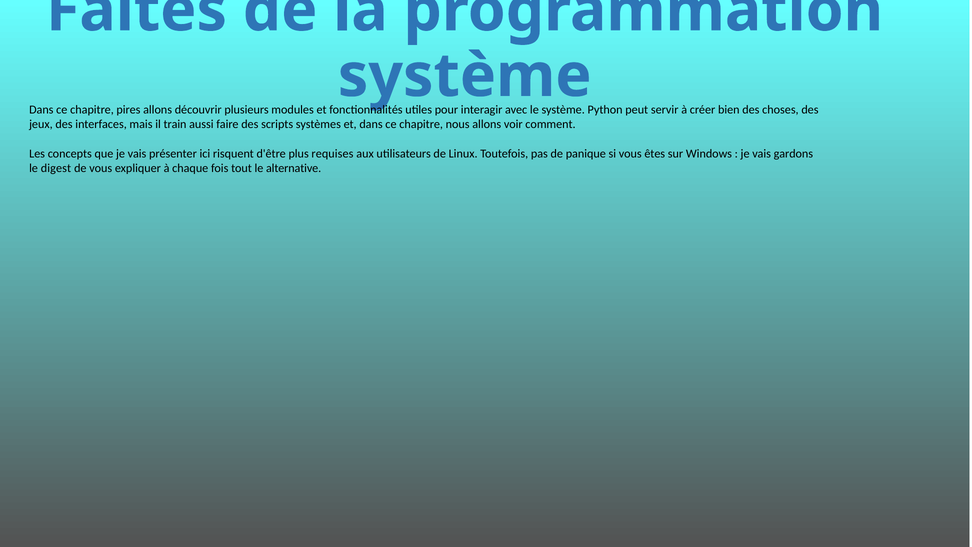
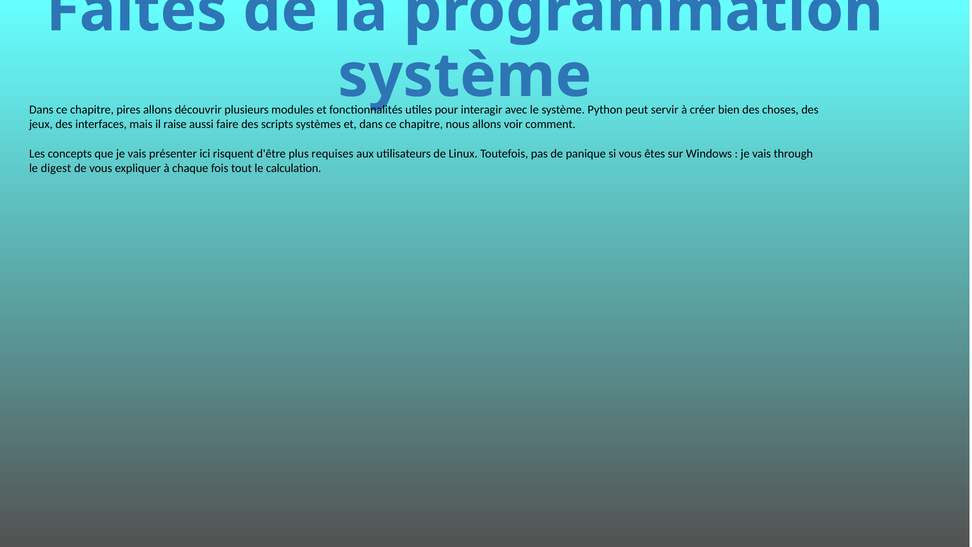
train: train -> raise (175, 124)
gardons: gardons -> through (793, 154)
alternative: alternative -> calculation (294, 168)
